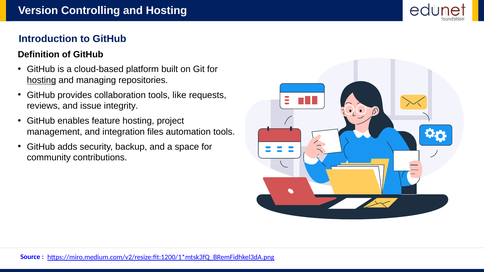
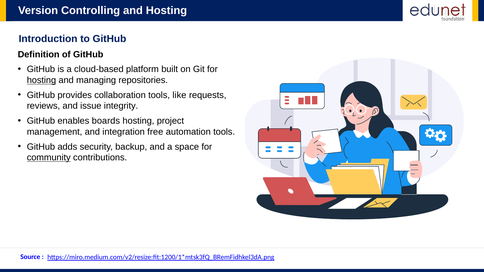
feature: feature -> boards (106, 121)
files: files -> free (155, 132)
community underline: none -> present (49, 158)
